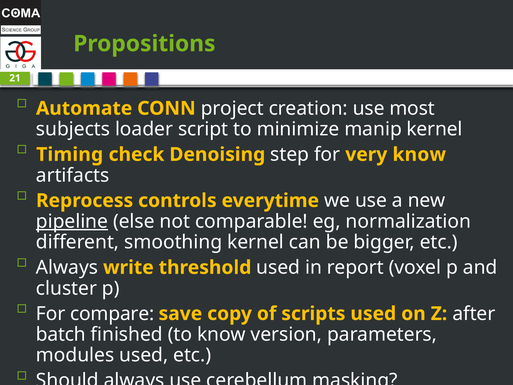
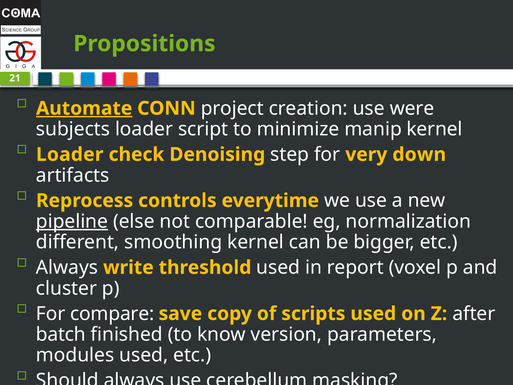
Automate underline: none -> present (84, 108)
most: most -> were (412, 108)
Timing: Timing -> Loader (70, 154)
very know: know -> down (419, 154)
